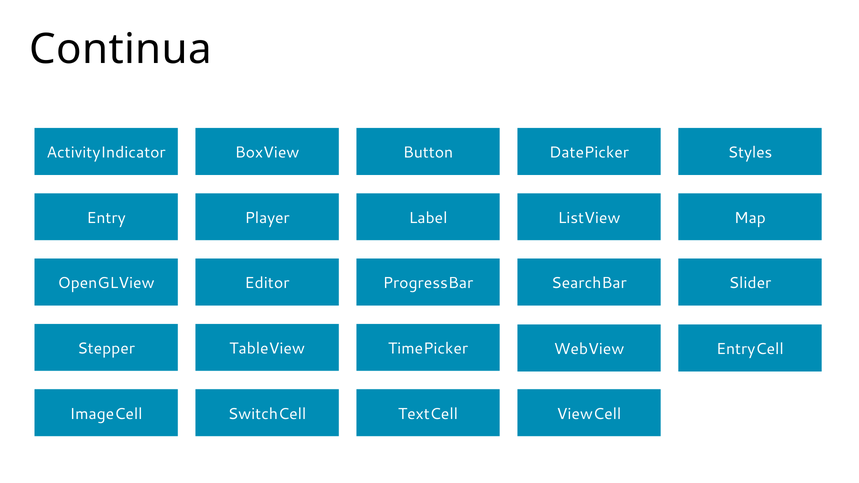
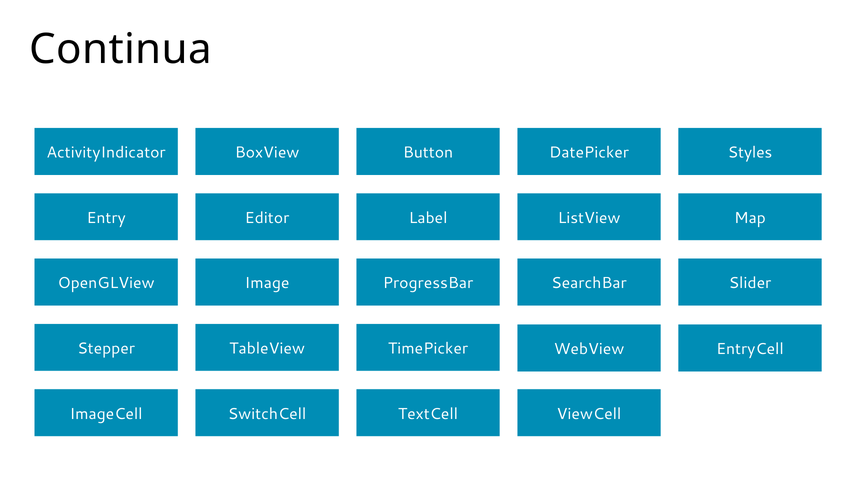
Player: Player -> Editor (267, 218)
Editor: Editor -> Image (267, 283)
